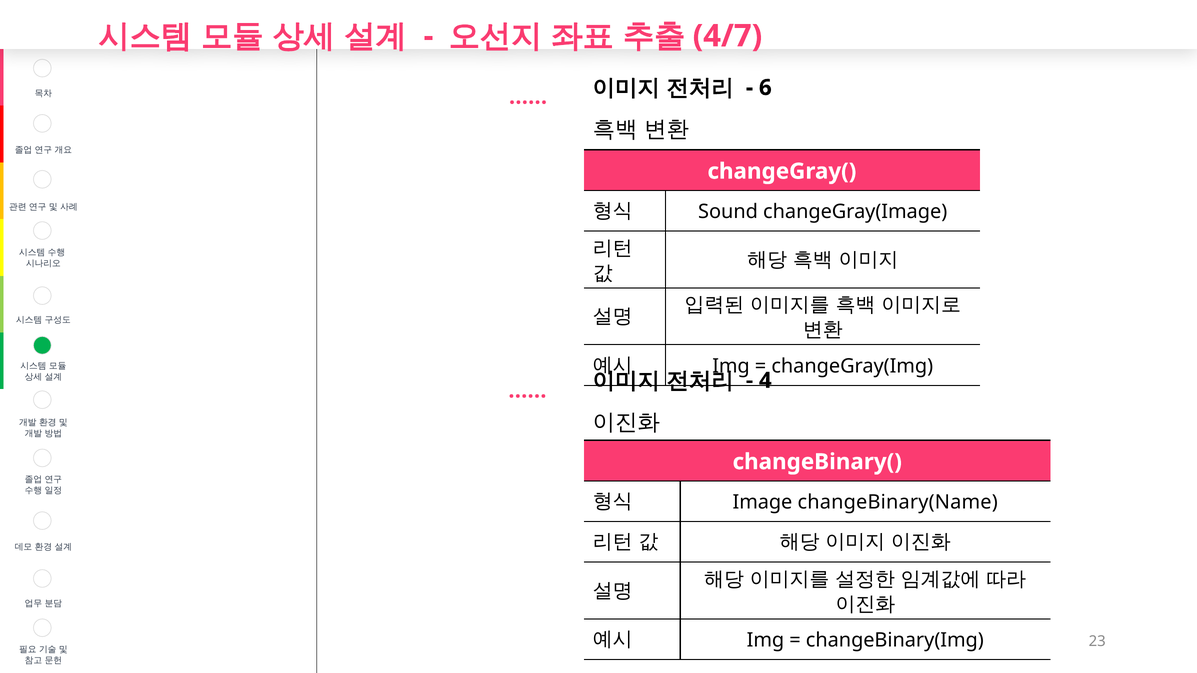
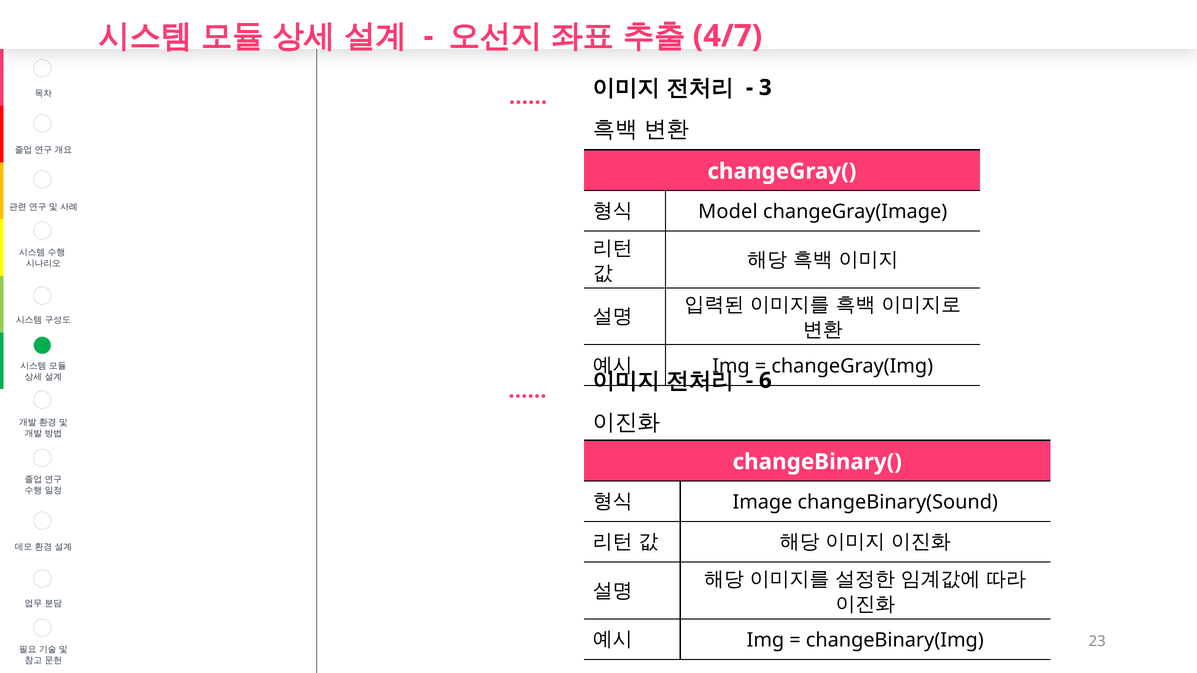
6: 6 -> 3 (765, 88)
Sound: Sound -> Model (728, 212)
4: 4 -> 6 (765, 381)
changeBinary(Name: changeBinary(Name -> changeBinary(Sound (898, 503)
